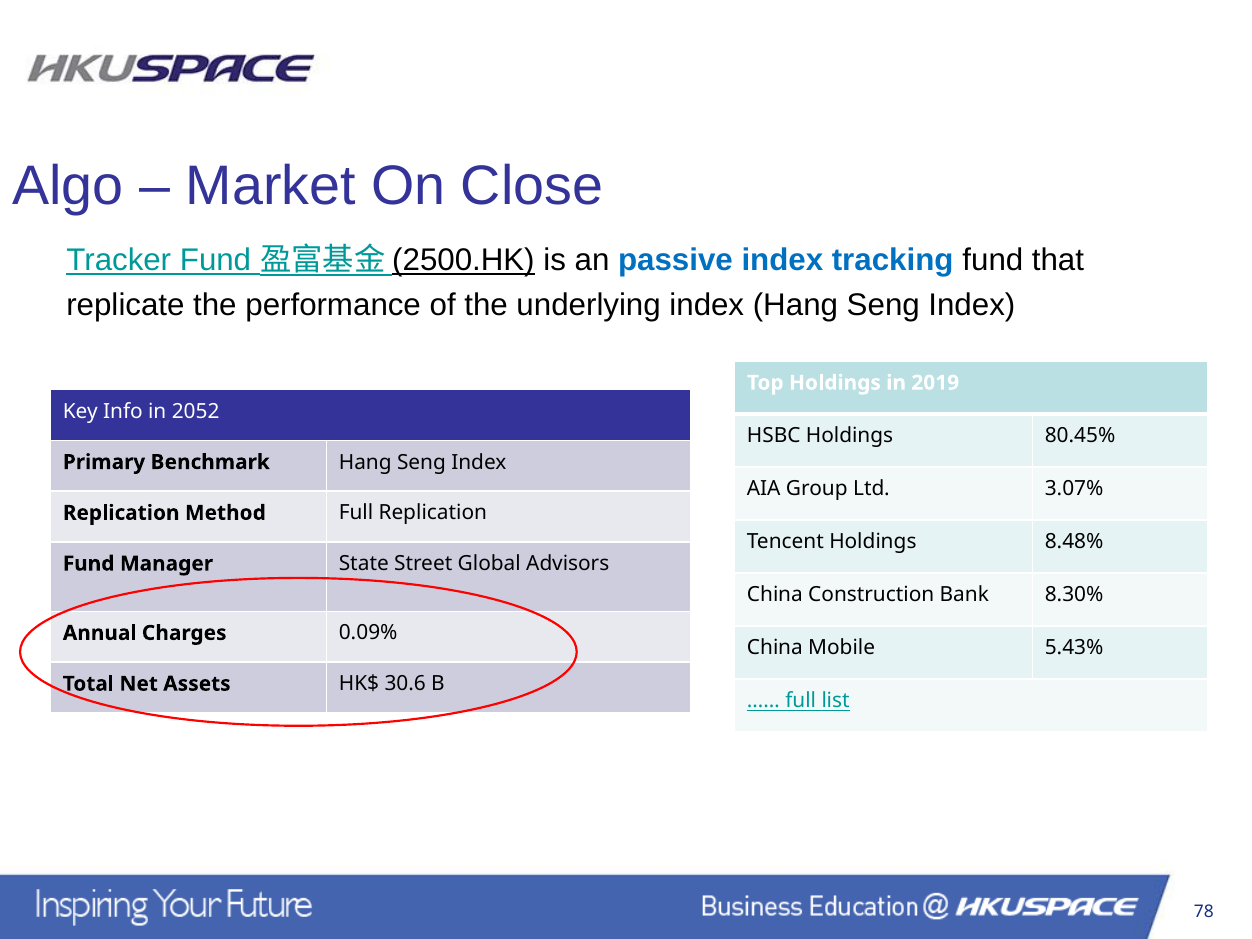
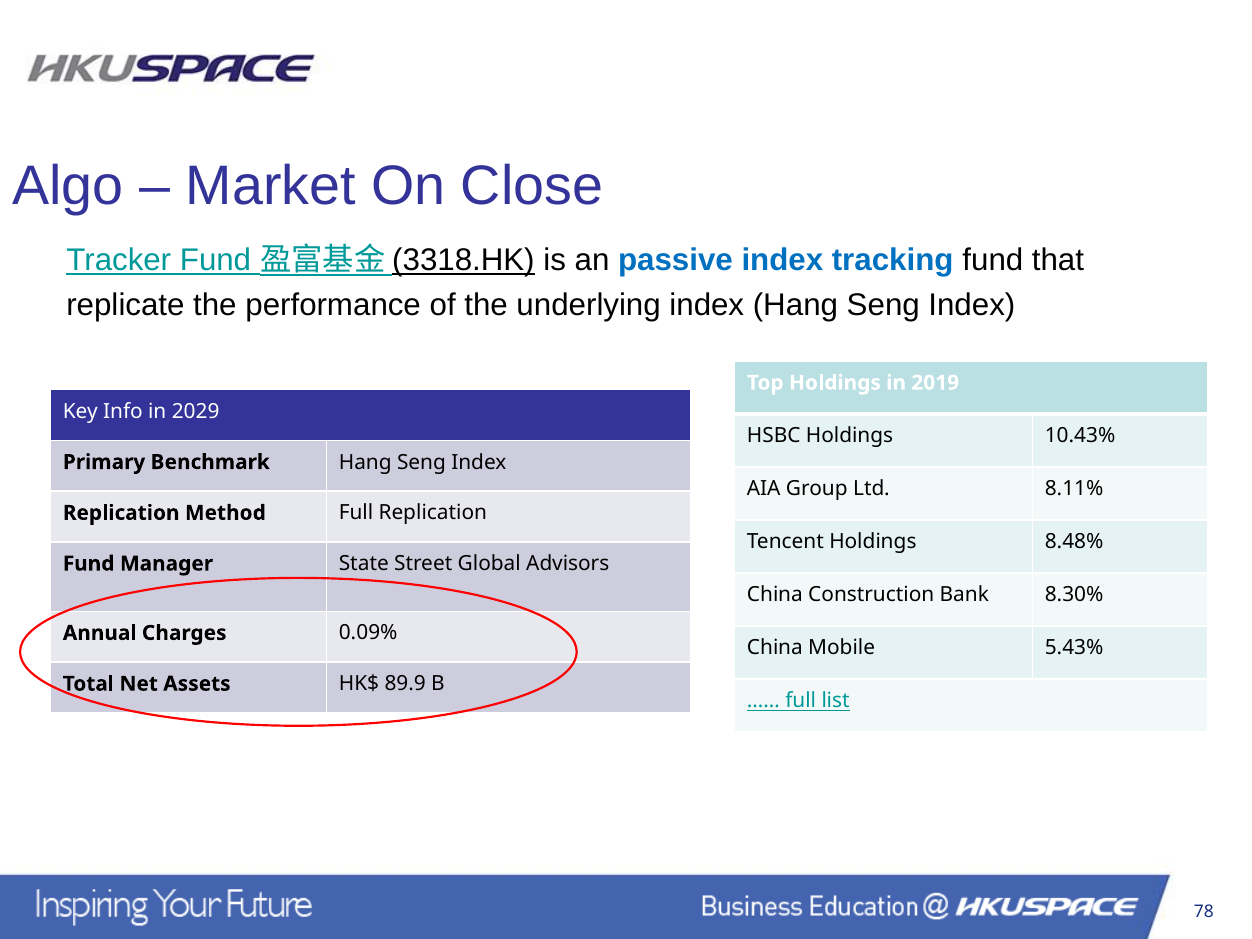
2500.HK: 2500.HK -> 3318.HK (463, 260)
2052: 2052 -> 2029 (196, 411)
80.45%: 80.45% -> 10.43% (1080, 436)
3.07%: 3.07% -> 8.11% (1074, 489)
30.6: 30.6 -> 89.9 (405, 684)
